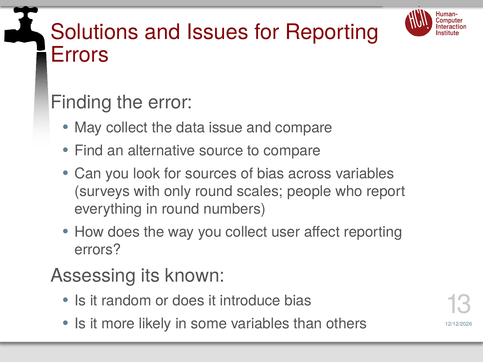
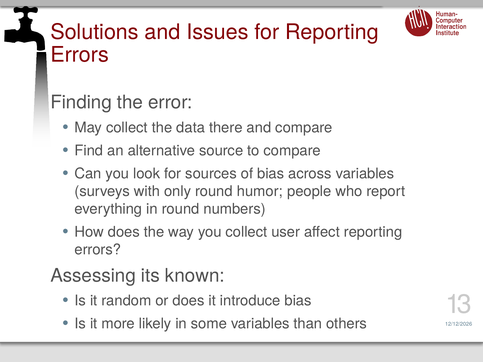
issue: issue -> there (226, 128)
scales: scales -> humor (260, 191)
